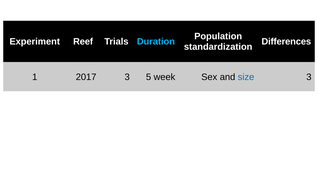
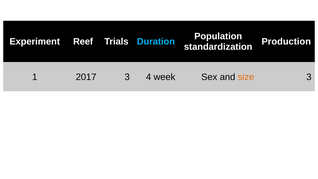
Differences: Differences -> Production (286, 42)
3 5: 5 -> 4 (149, 77)
size colour: blue -> orange (246, 77)
